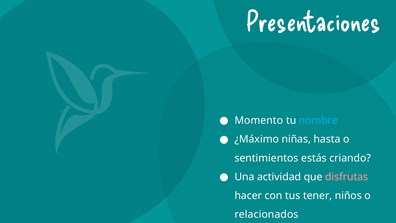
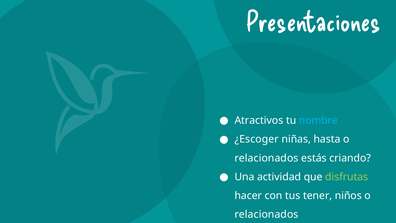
Momento: Momento -> Atractivos (259, 120)
¿Máximo: ¿Máximo -> ¿Escoger (257, 139)
sentimientos: sentimientos -> relacionados (266, 158)
disfrutas colour: pink -> light green (347, 177)
